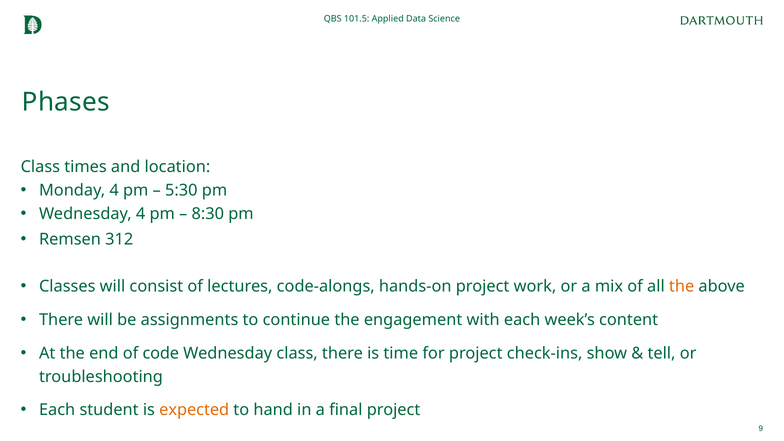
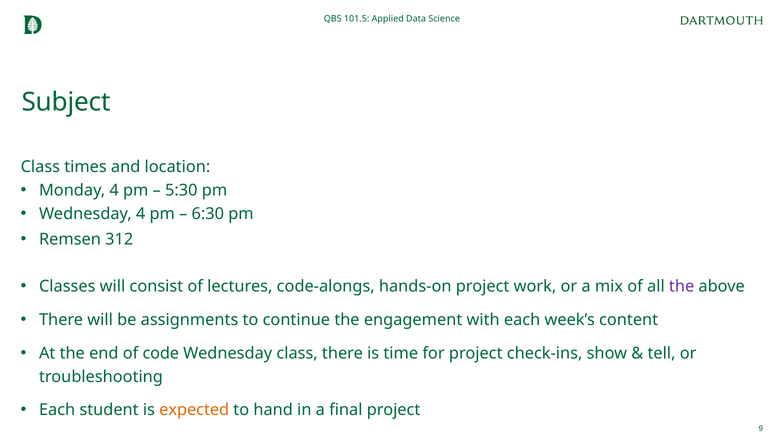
Phases: Phases -> Subject (66, 102)
8:30: 8:30 -> 6:30 (208, 214)
the colour: orange -> purple (682, 287)
